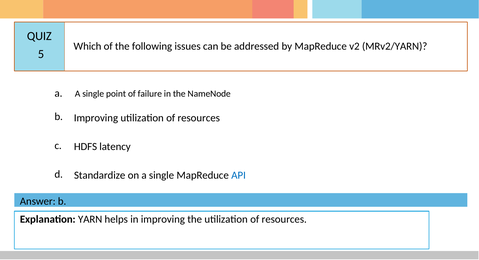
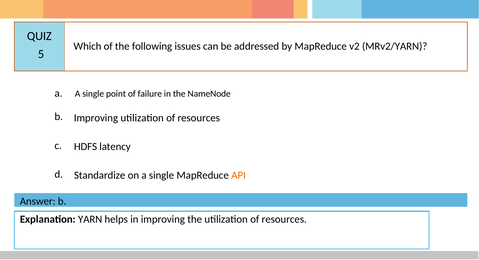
API colour: blue -> orange (239, 175)
